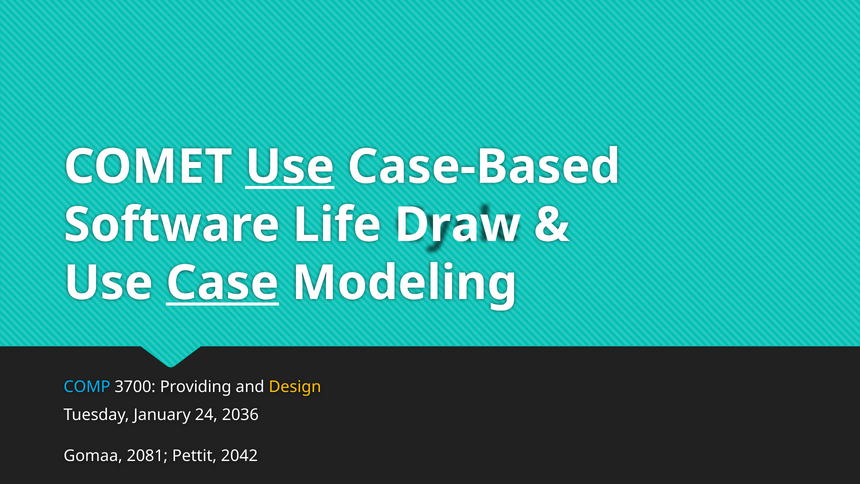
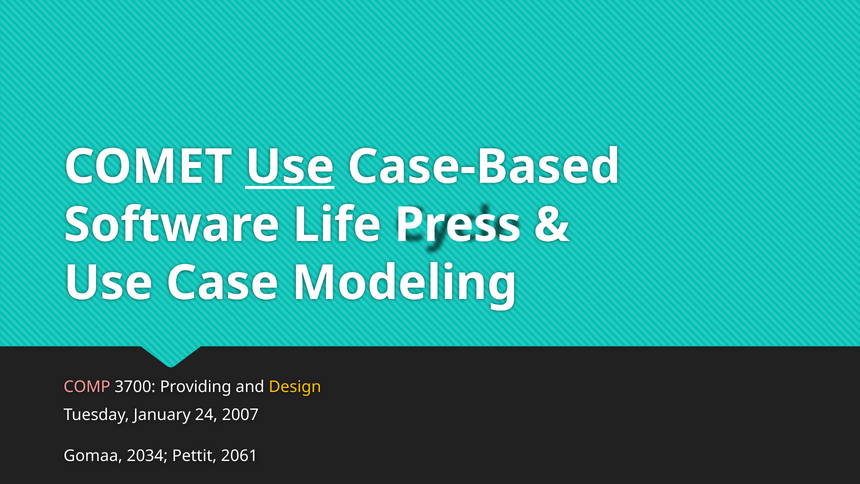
Draw: Draw -> Press (458, 225)
Case underline: present -> none (222, 283)
COMP colour: light blue -> pink (87, 387)
2036: 2036 -> 2007 (240, 414)
2081: 2081 -> 2034 (147, 455)
2042: 2042 -> 2061 (239, 455)
